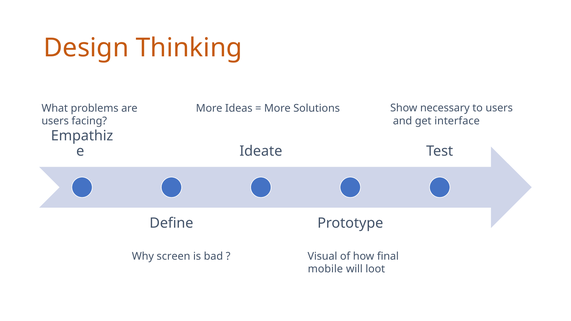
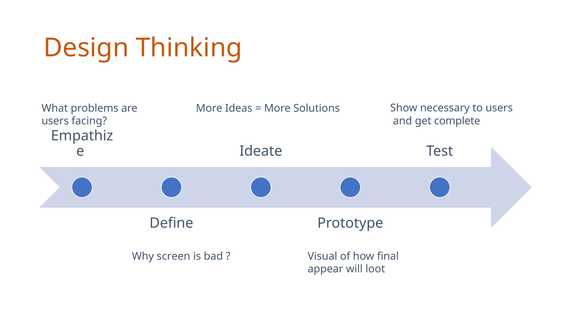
interface: interface -> complete (457, 121)
mobile: mobile -> appear (325, 269)
